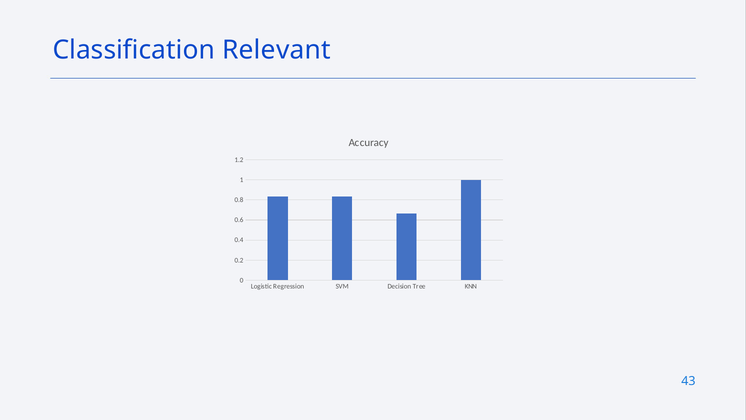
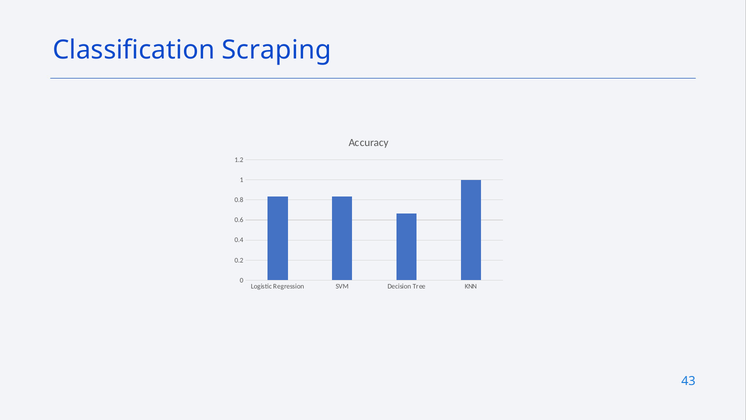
Relevant: Relevant -> Scraping (277, 50)
